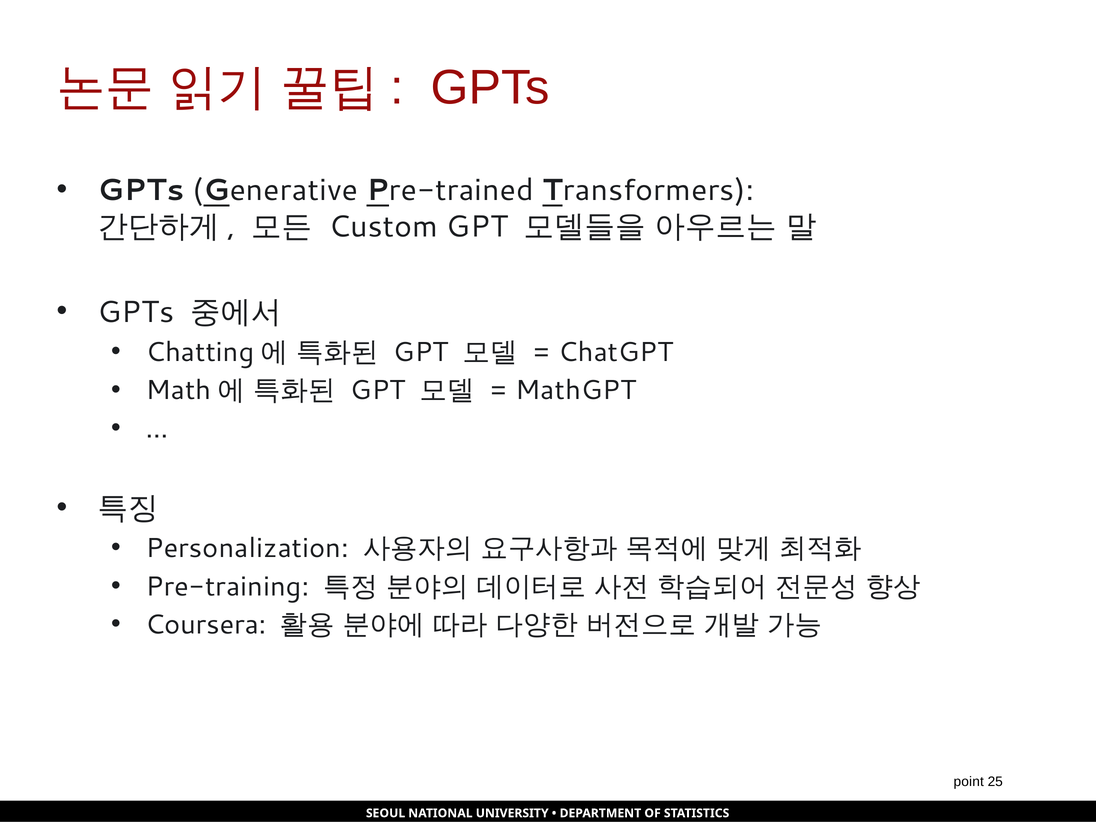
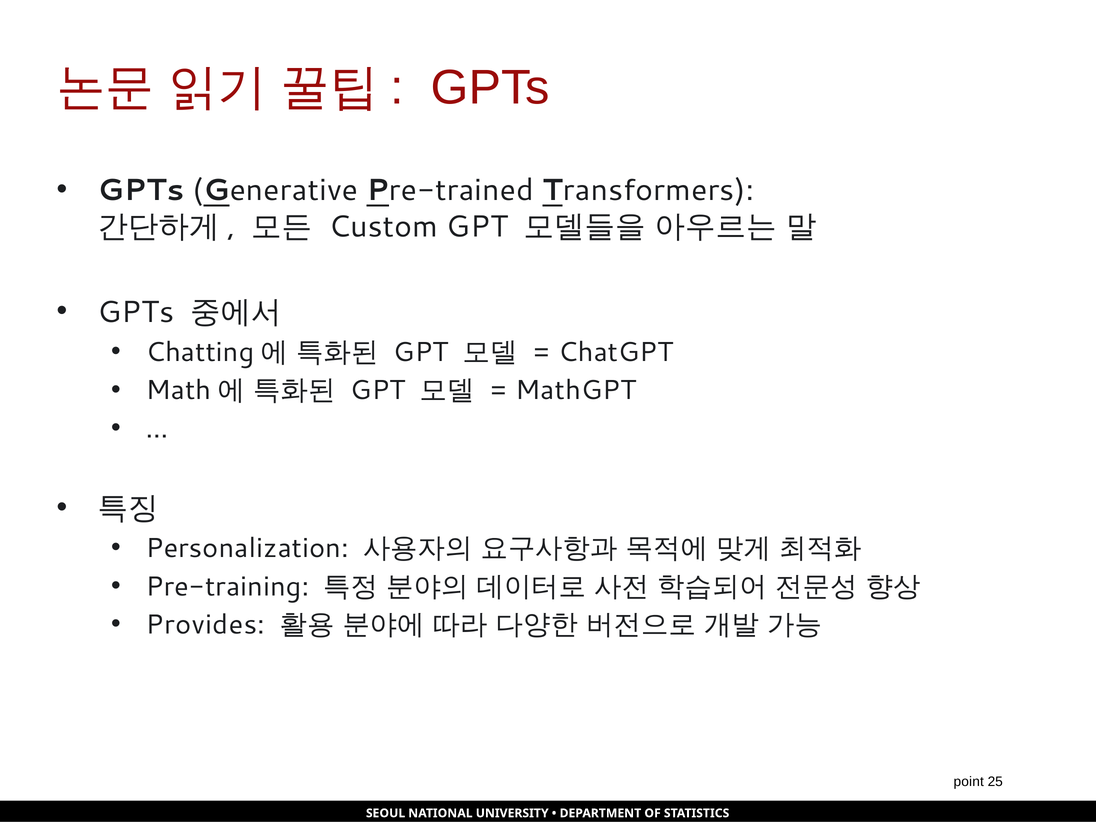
Coursera: Coursera -> Provides (205, 625)
